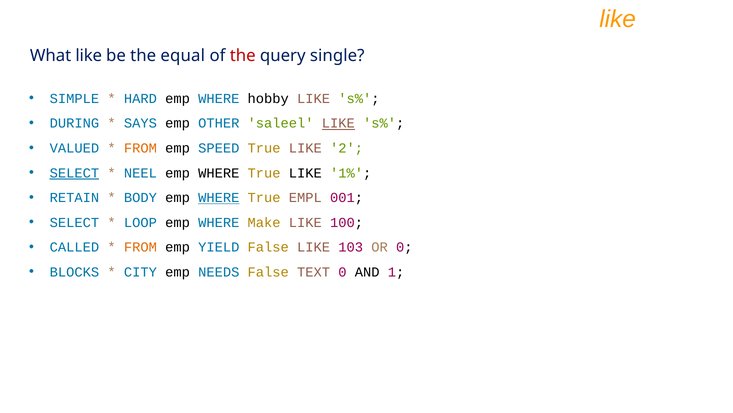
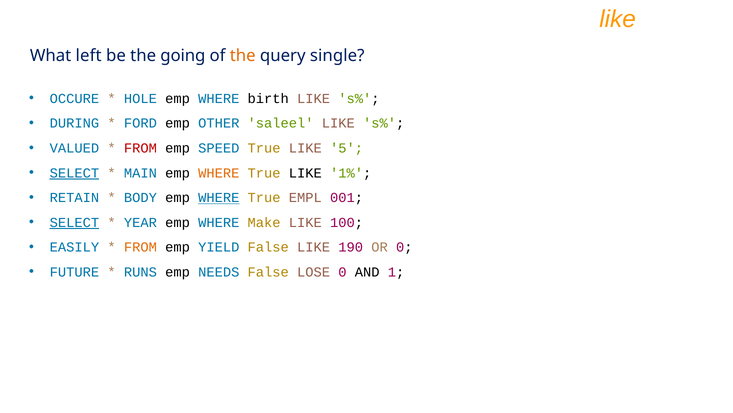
What like: like -> left (89, 56)
equal: equal -> going (183, 56)
the colour: red -> orange (243, 56)
SIMPLE: SIMPLE -> OCCURE (74, 98)
HARD: HARD -> HOLE (140, 98)
hobby: hobby -> birth (268, 98)
SAYS: SAYS -> FORD (140, 123)
LIKE underline: present -> none (338, 123)
FROM colour: orange -> red (140, 148)
2: 2 -> 5 (347, 148)
NEEL: NEEL -> MAIN (140, 173)
WHERE colour: black -> orange (219, 173)
SELECT underline: none -> present (74, 222)
LOOP: LOOP -> YEAR (140, 222)
CALLED: CALLED -> EASILY (74, 247)
103: 103 -> 190 (351, 247)
BLOCKS: BLOCKS -> FUTURE (74, 272)
CITY: CITY -> RUNS (140, 272)
TEXT: TEXT -> LOSE (314, 272)
